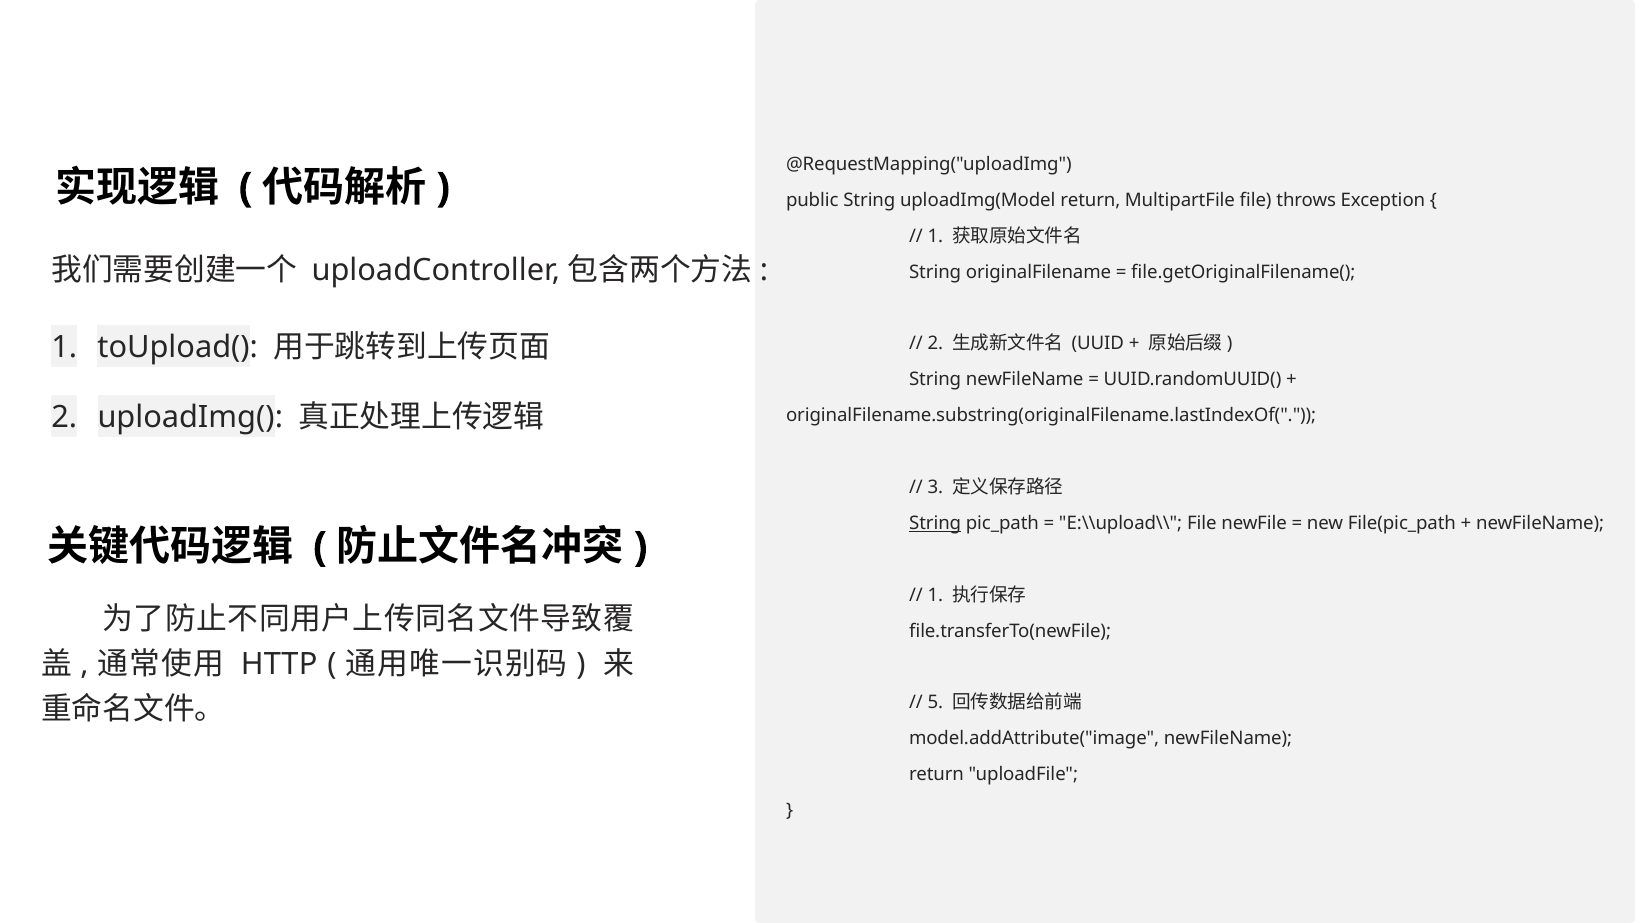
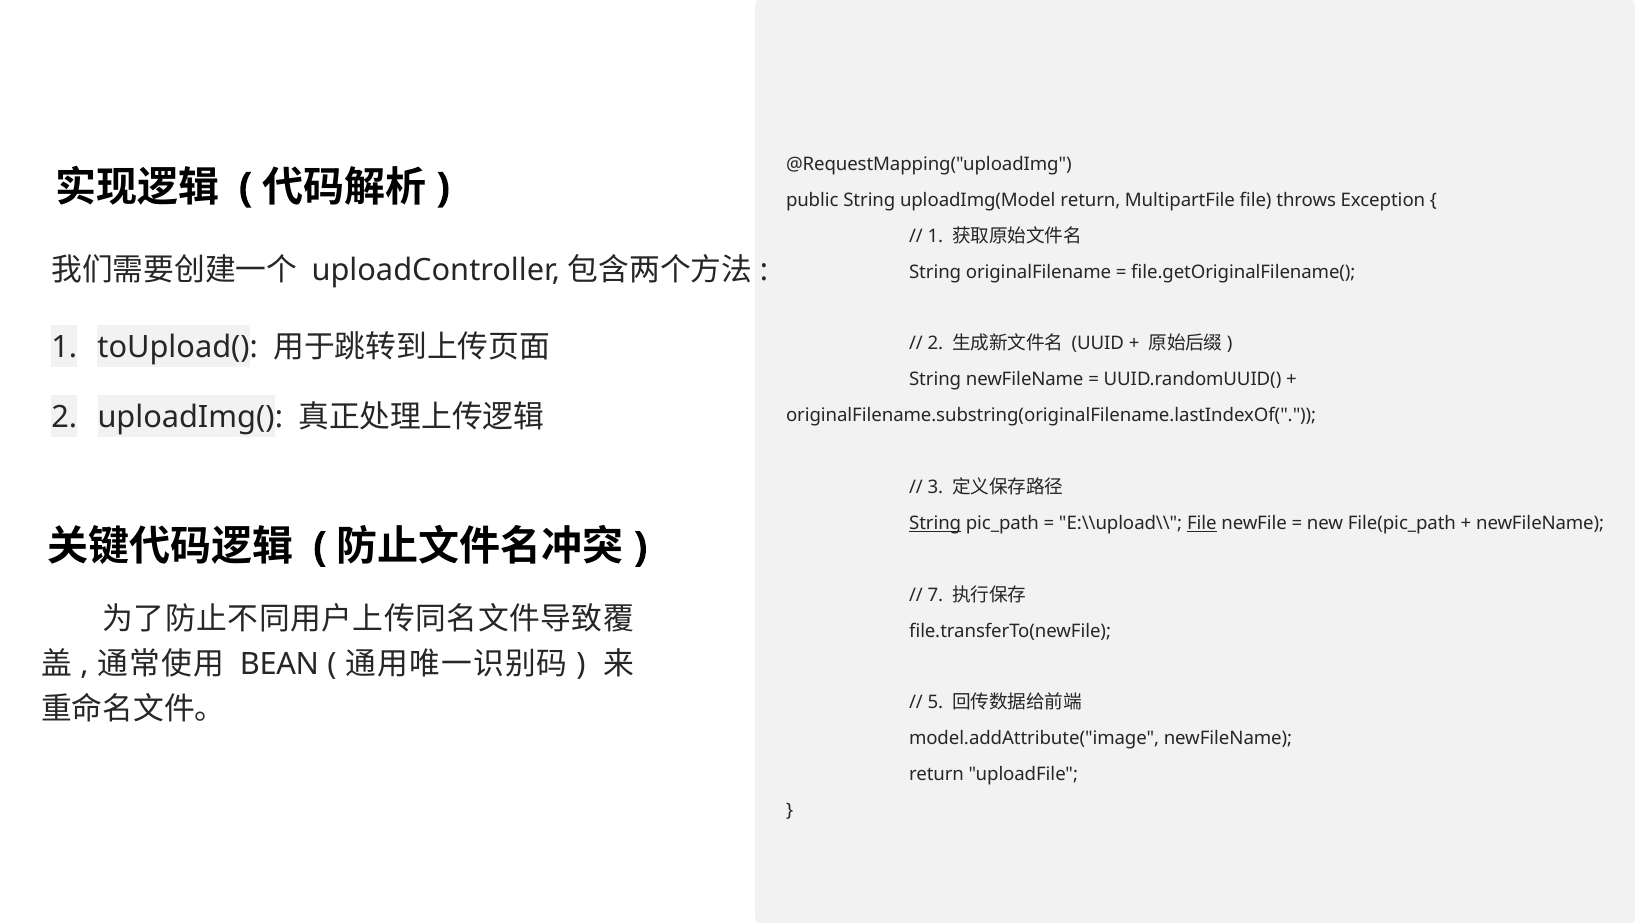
File underline: none -> present (1202, 523)
1: 1 -> 7 (935, 595)
HTTP: HTTP -> BEAN (279, 665)
